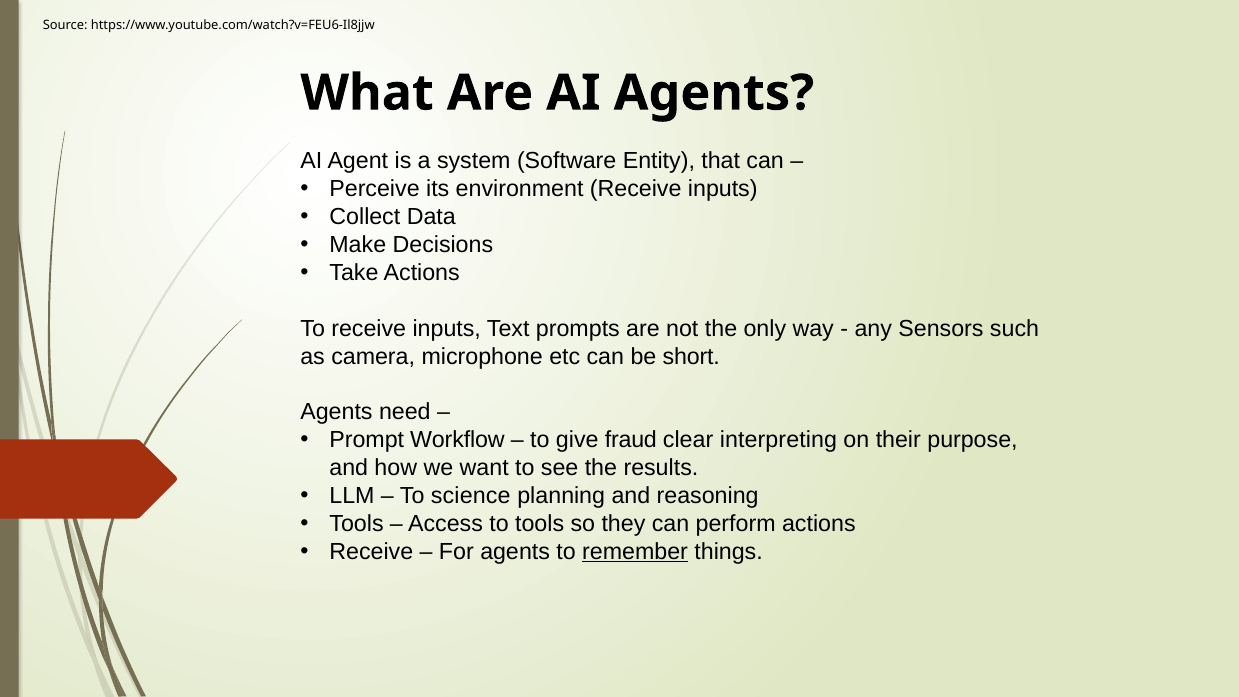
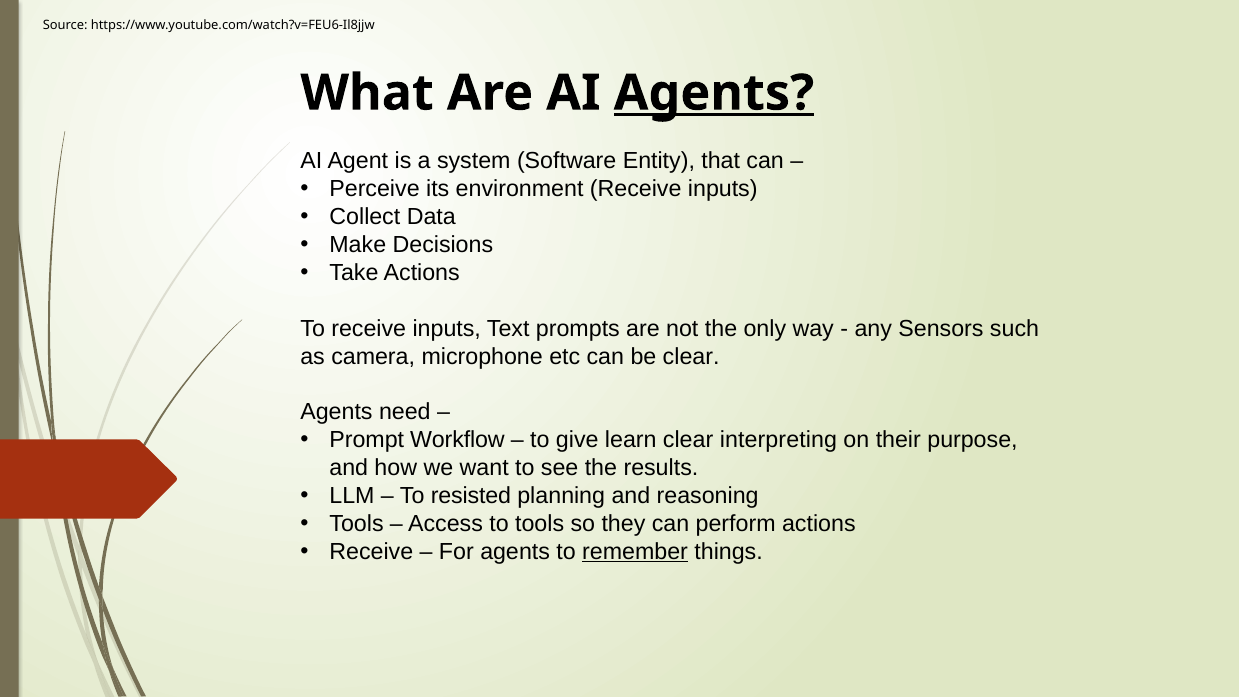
Agents underline: none -> present (714, 93)
be short: short -> clear (691, 356)
fraud: fraud -> learn (631, 440)
science: science -> resisted (471, 496)
